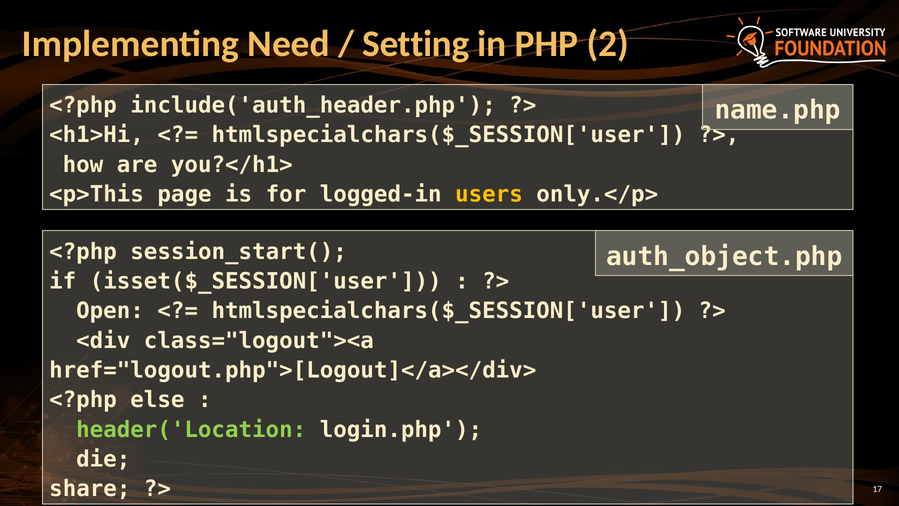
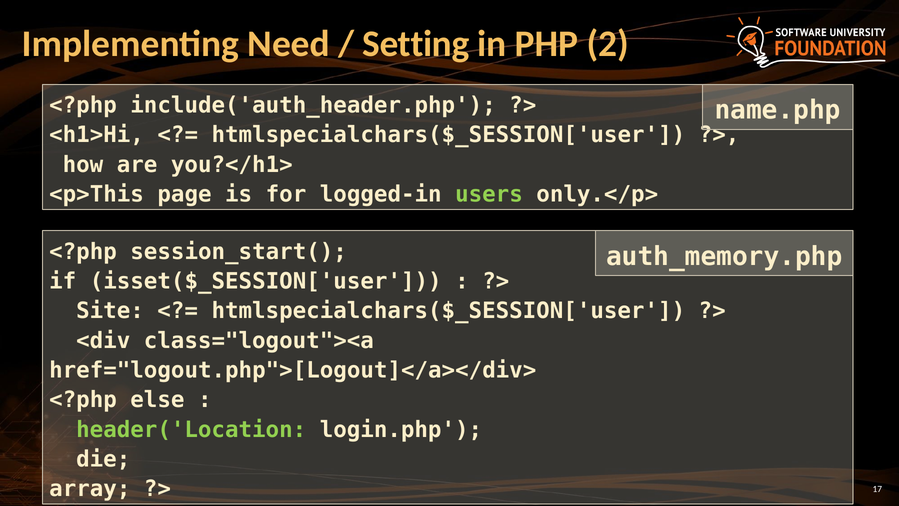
users colour: yellow -> light green (489, 194)
auth_object.php: auth_object.php -> auth_memory.php (724, 256)
Open: Open -> Site (110, 311)
share: share -> array (90, 489)
